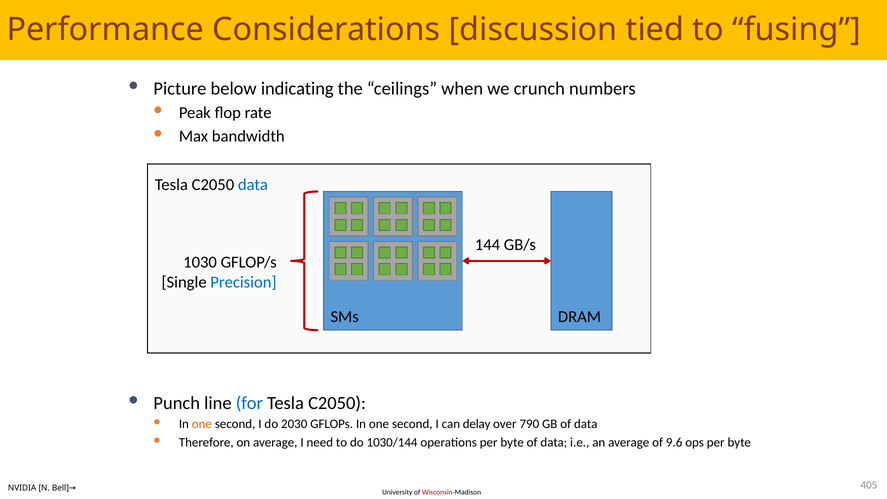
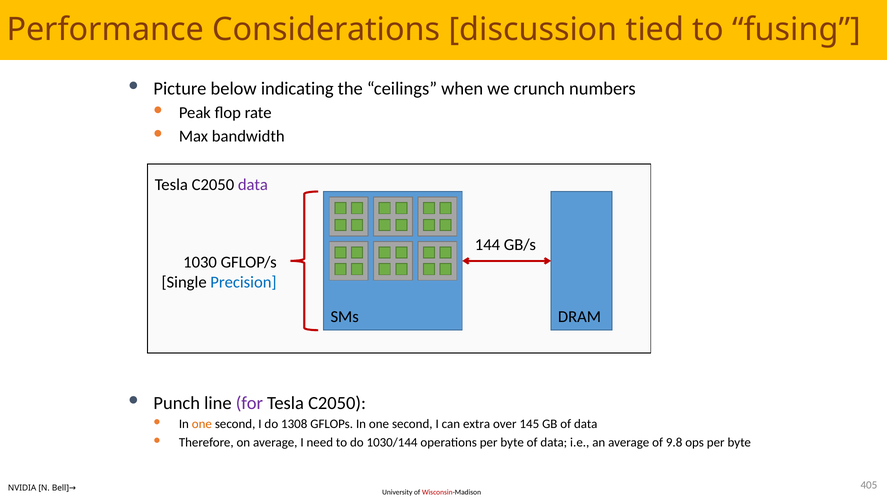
data colour: blue -> purple (253, 185)
for colour: blue -> purple (249, 403)
2030: 2030 -> 1308 (294, 424)
delay: delay -> extra (477, 424)
790: 790 -> 145 (529, 424)
9.6: 9.6 -> 9.8 (674, 442)
